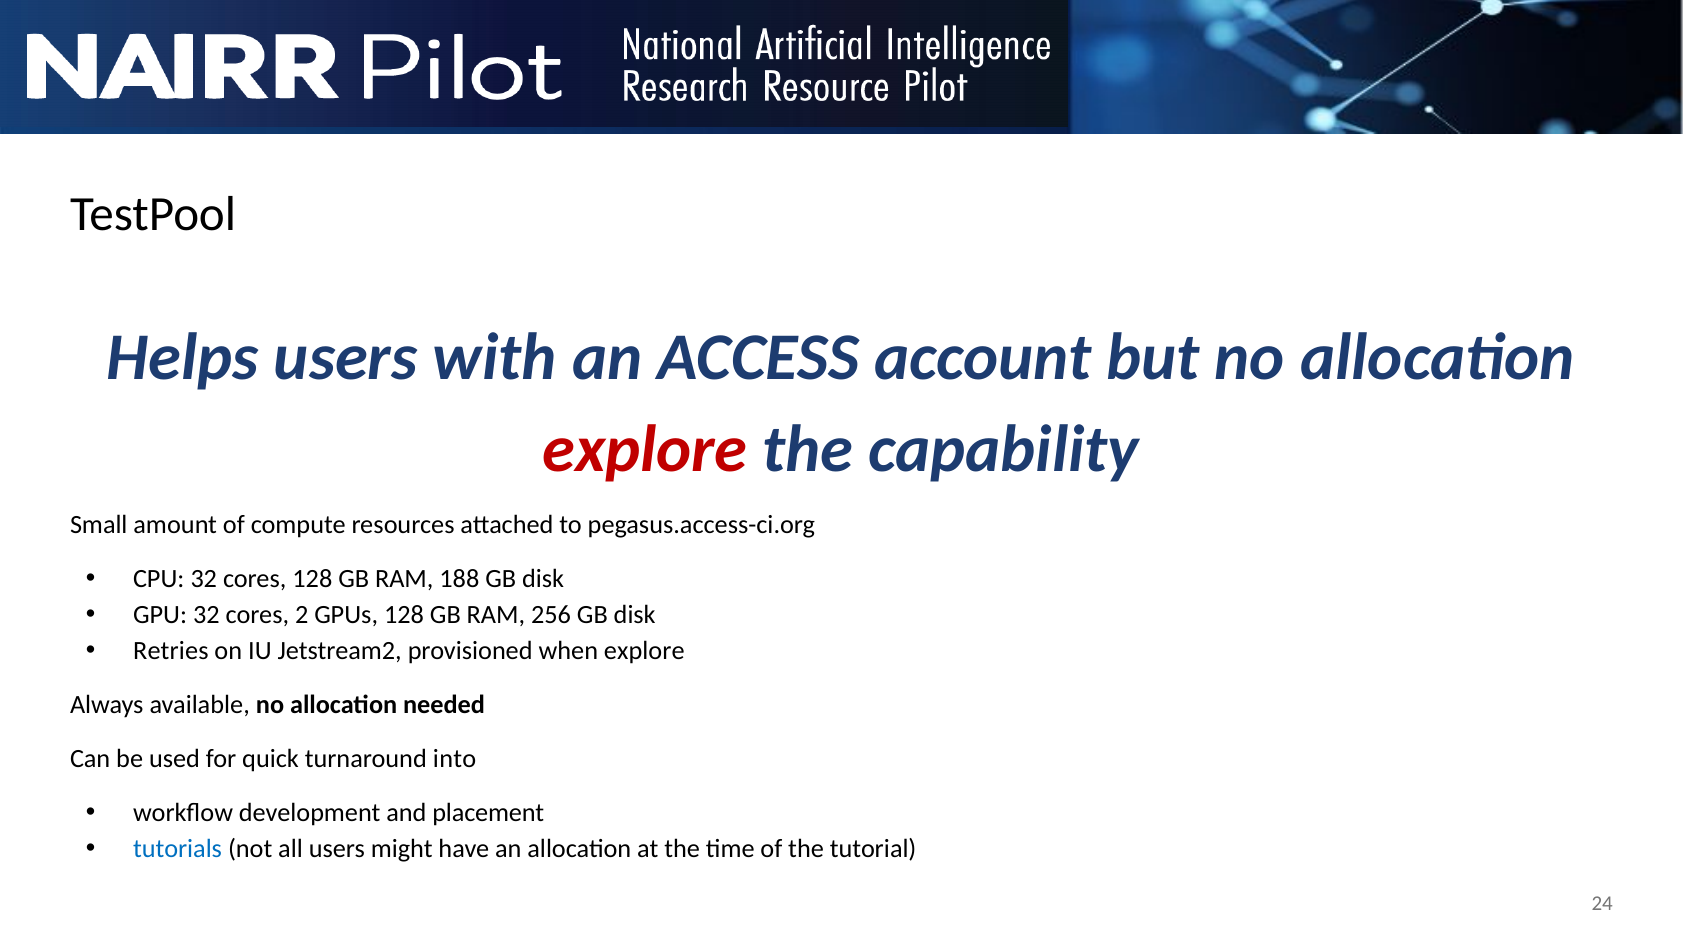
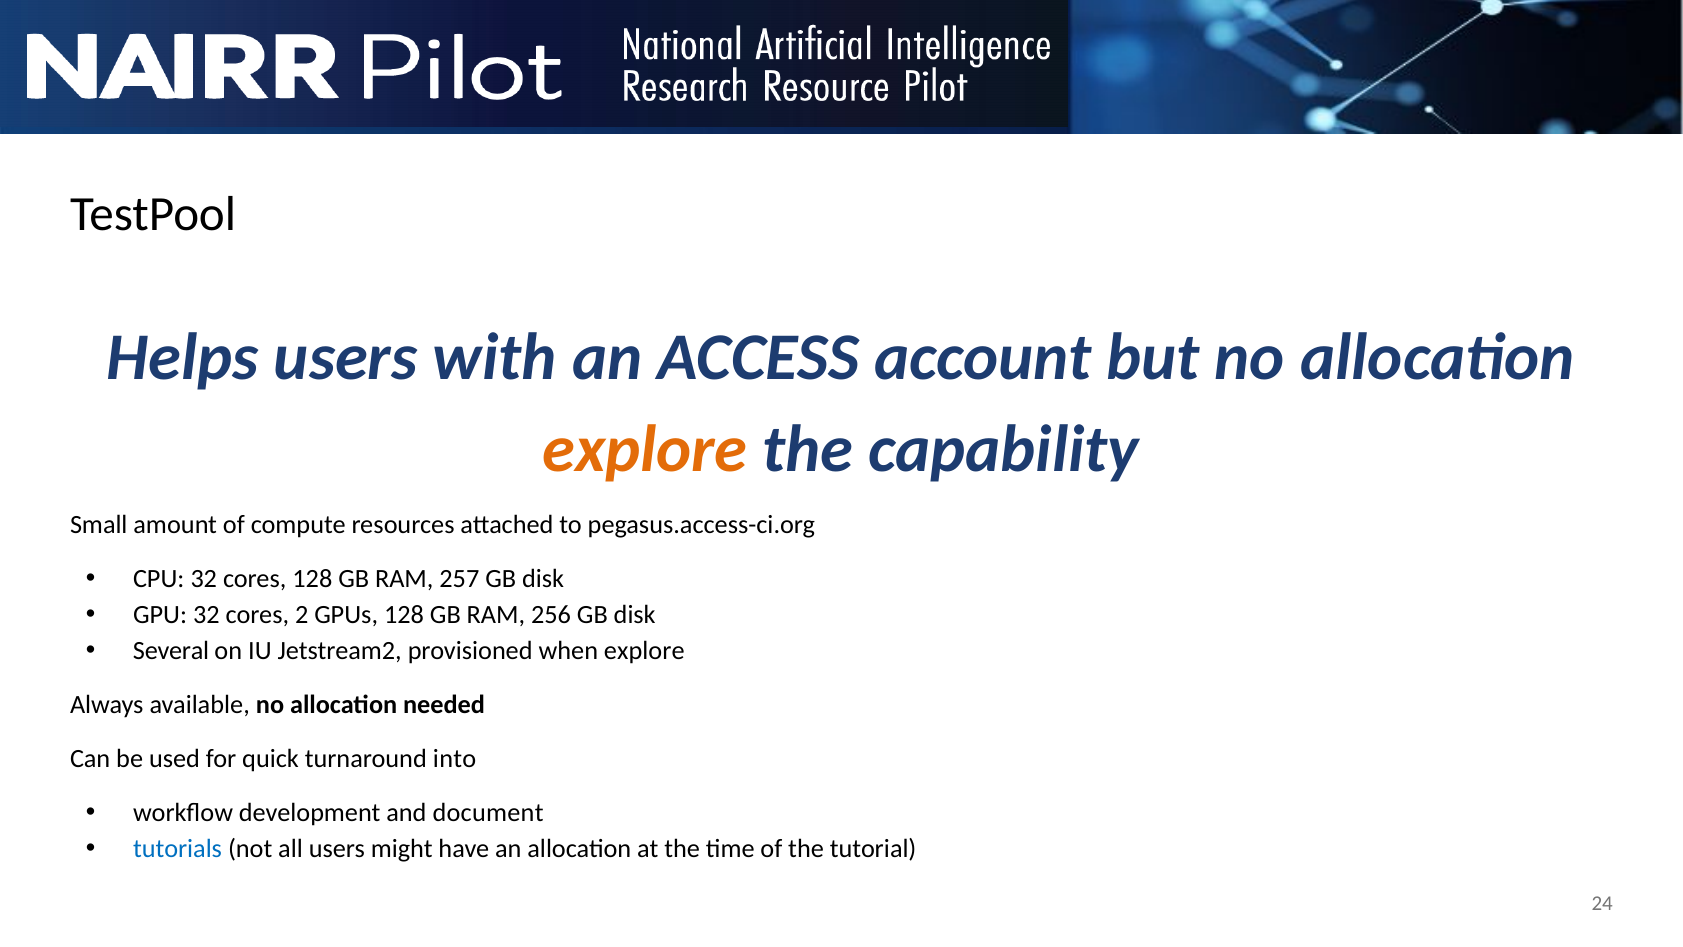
explore colour: red -> orange (645, 449)
188: 188 -> 257 (459, 578)
Retries: Retries -> Several (171, 651)
placement: placement -> document (488, 812)
